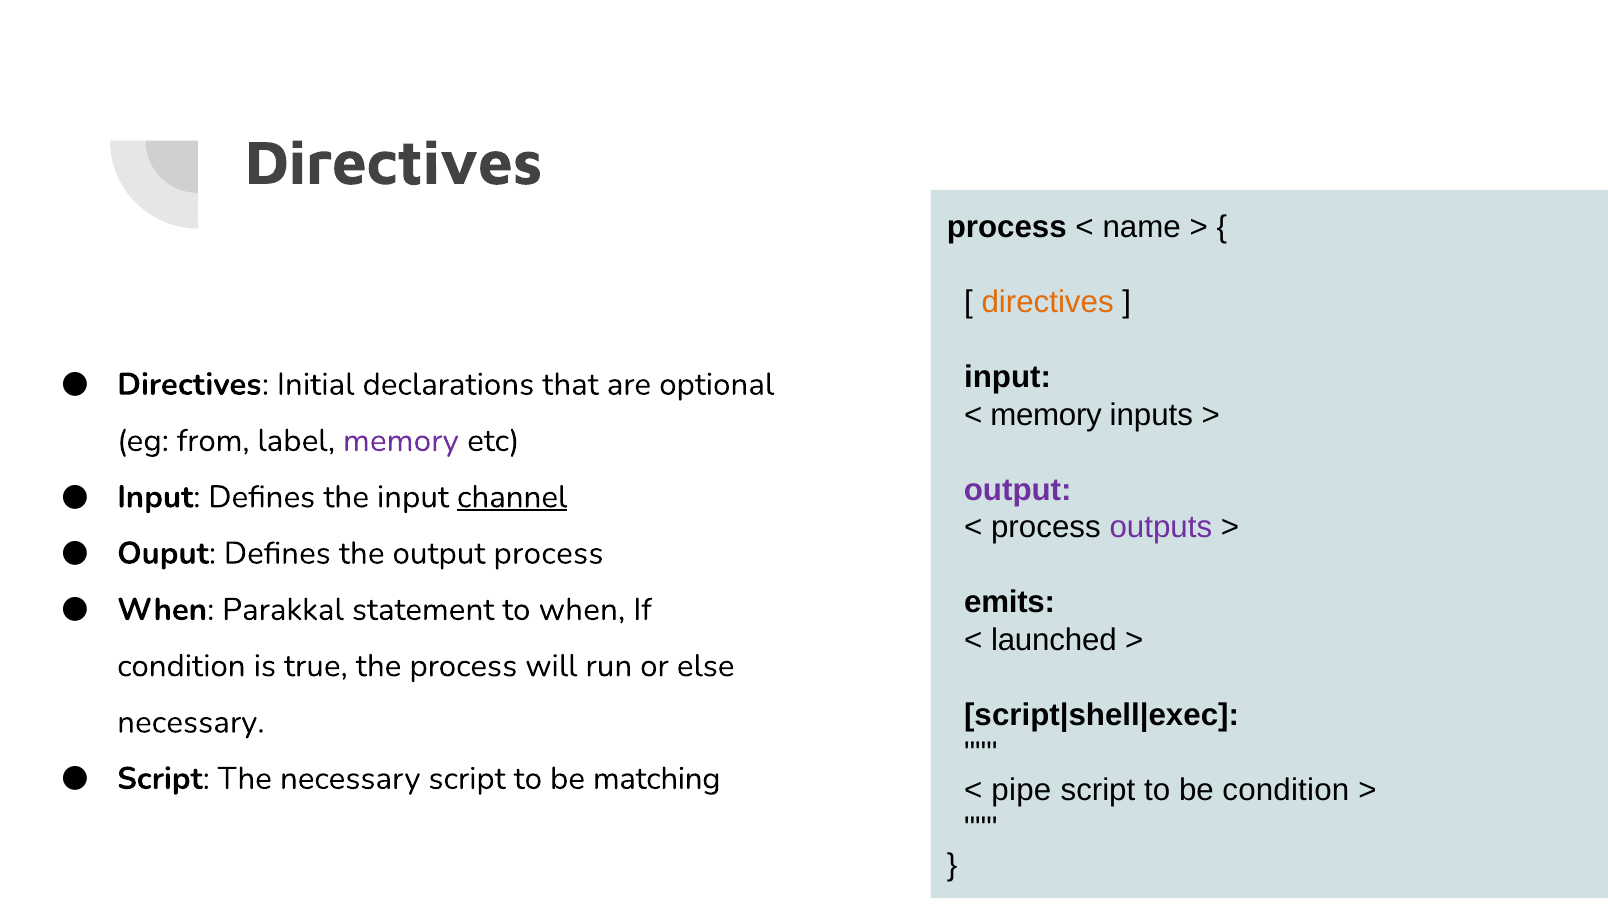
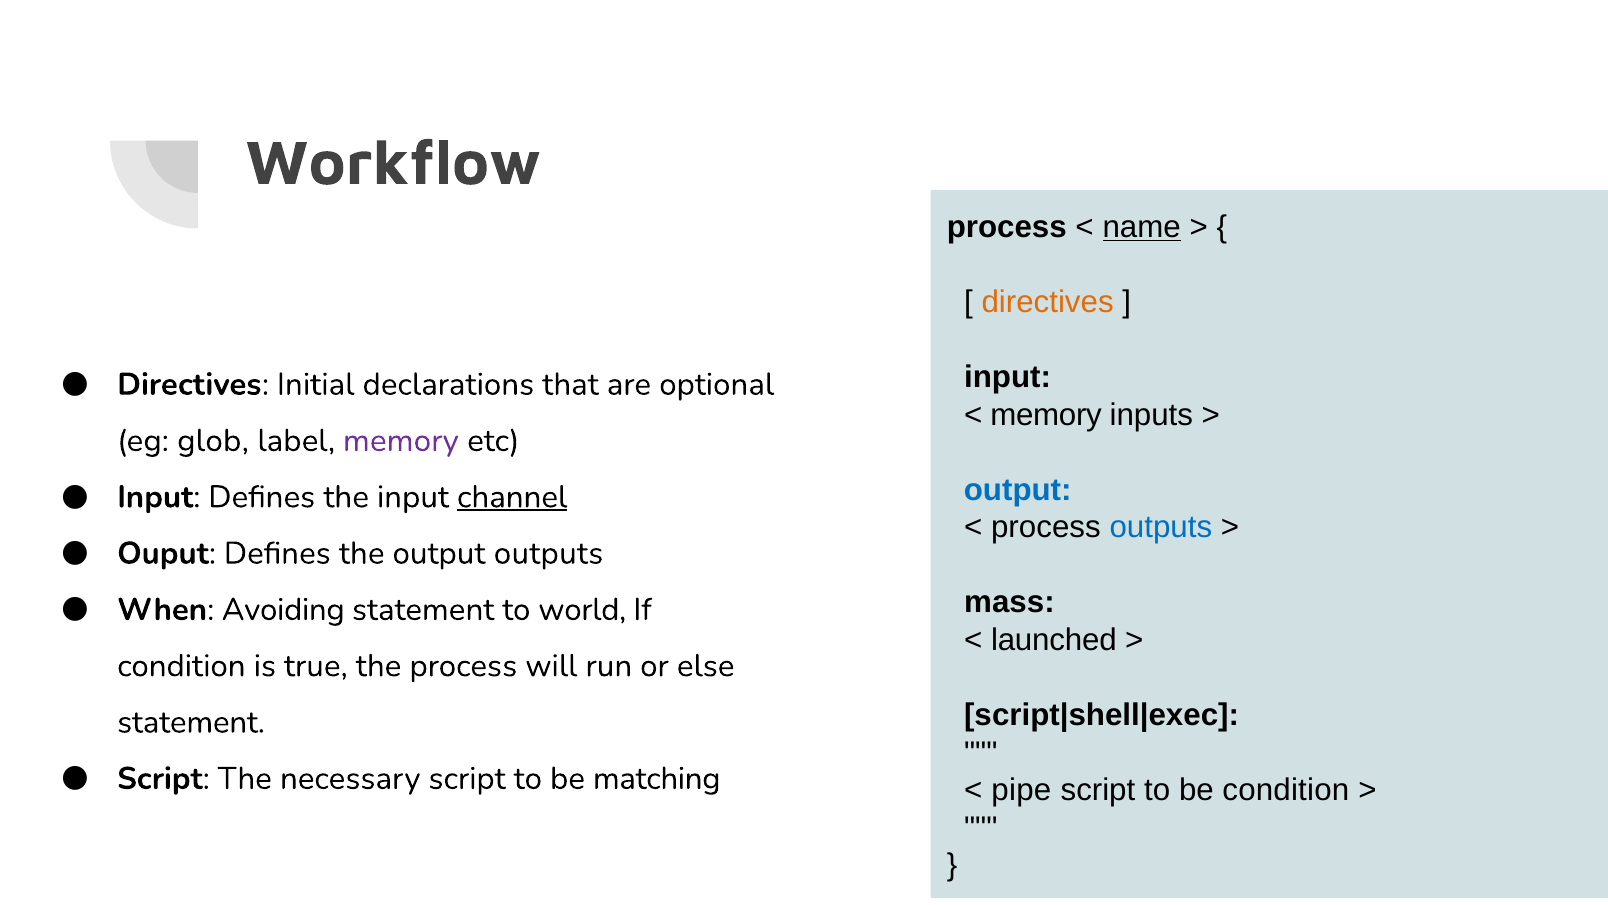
Directives: Directives -> Workflow (393, 163)
name underline: none -> present (1142, 227)
from: from -> glob (213, 440)
output colour: purple -> blue (1018, 490)
outputs colour: purple -> blue (1161, 527)
output process: process -> outputs (549, 553)
emits: emits -> mass (1009, 602)
Parakkal: Parakkal -> Avoiding (283, 609)
to when: when -> world (582, 609)
necessary: necessary -> statement (191, 722)
